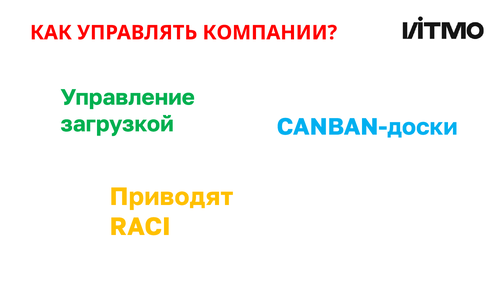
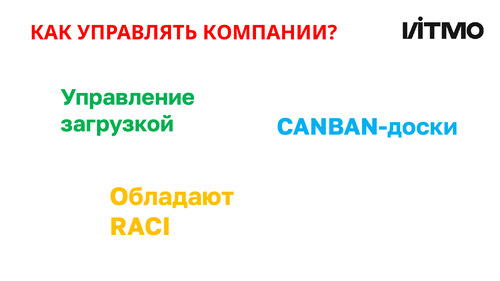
Приводят: Приводят -> Обладают (172, 197)
